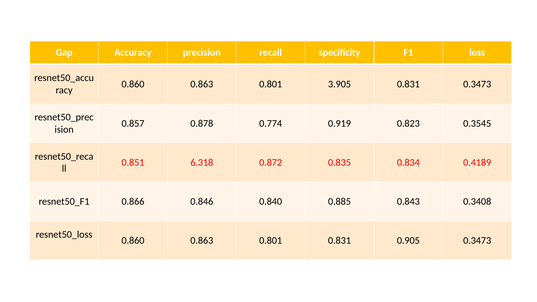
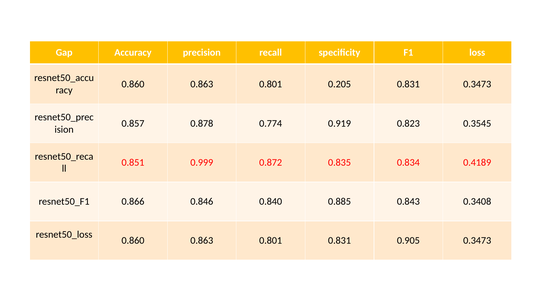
3.905: 3.905 -> 0.205 (340, 84)
6.318: 6.318 -> 0.999 (202, 163)
